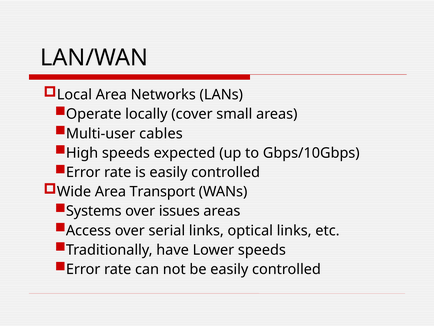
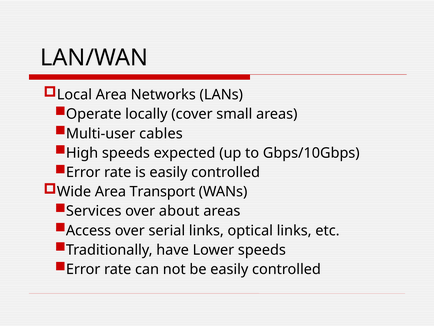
Systems: Systems -> Services (94, 211)
issues: issues -> about (179, 211)
